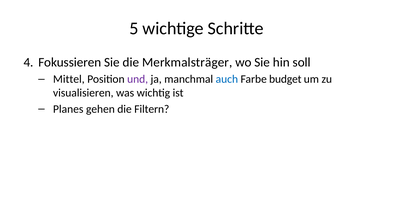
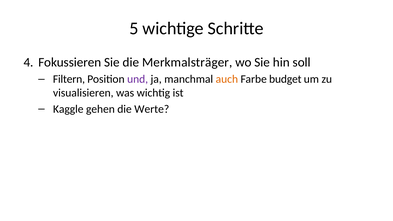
Mittel: Mittel -> Filtern (69, 79)
auch colour: blue -> orange (227, 79)
Planes: Planes -> Kaggle (68, 109)
Filtern: Filtern -> Werte (152, 109)
